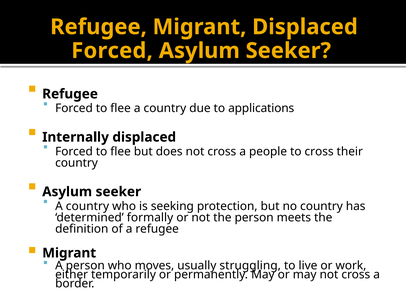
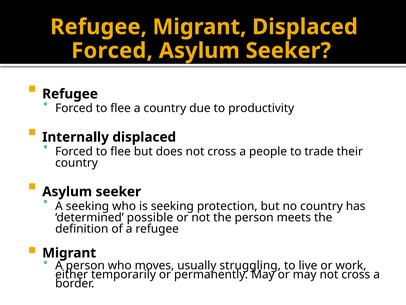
applications: applications -> productivity (261, 108)
to cross: cross -> trade (319, 151)
country: country -> seeking (87, 206)
formally: formally -> possible (150, 217)
